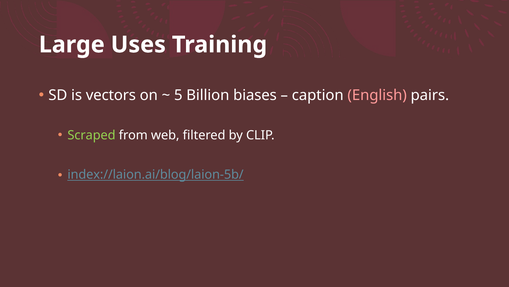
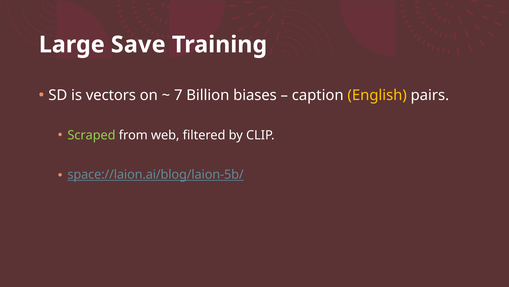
Uses: Uses -> Save (138, 45)
5: 5 -> 7 (178, 95)
English colour: pink -> yellow (377, 95)
index://laion.ai/blog/laion-5b/: index://laion.ai/blog/laion-5b/ -> space://laion.ai/blog/laion-5b/ (156, 174)
